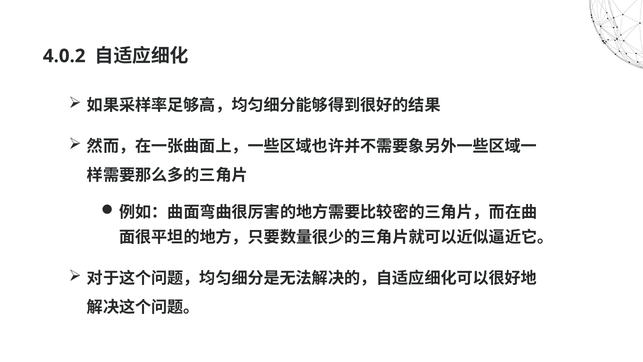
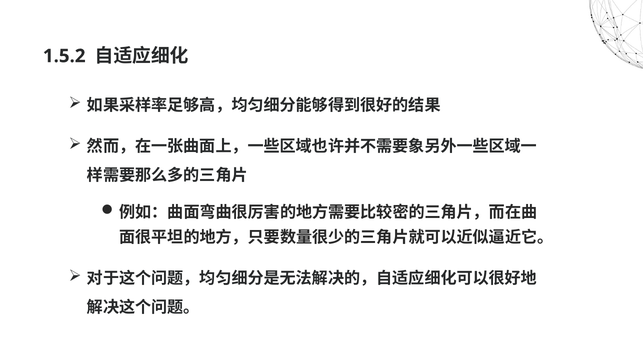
4.0.2: 4.0.2 -> 1.5.2 (64, 56)
